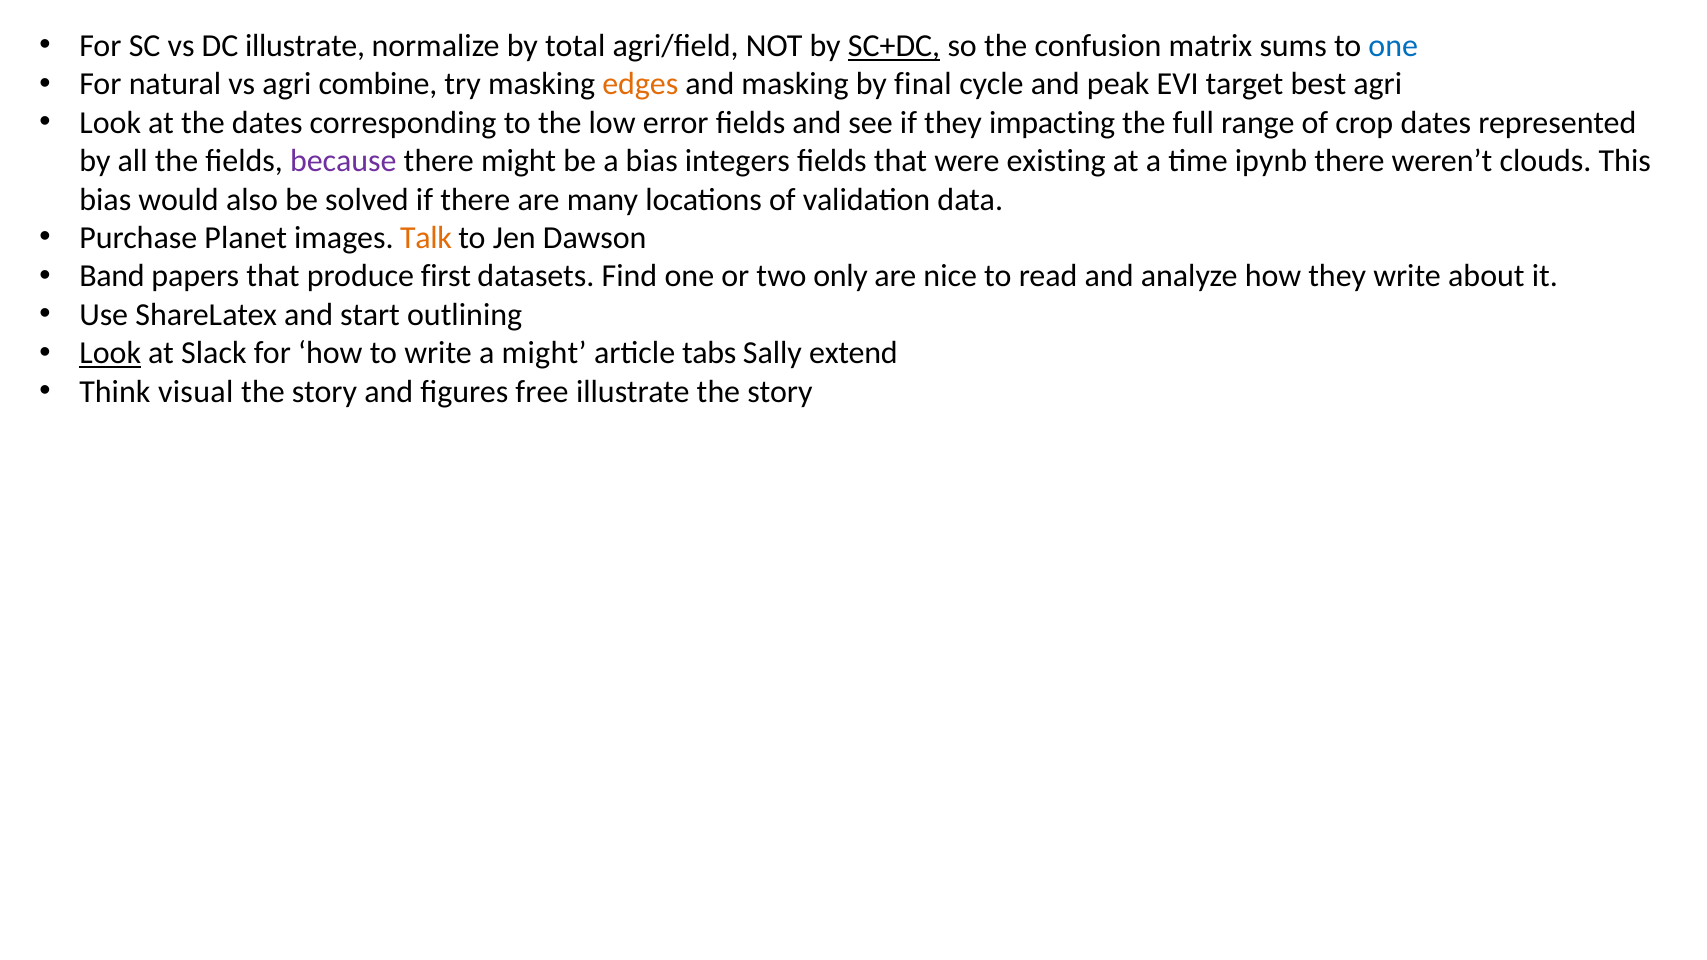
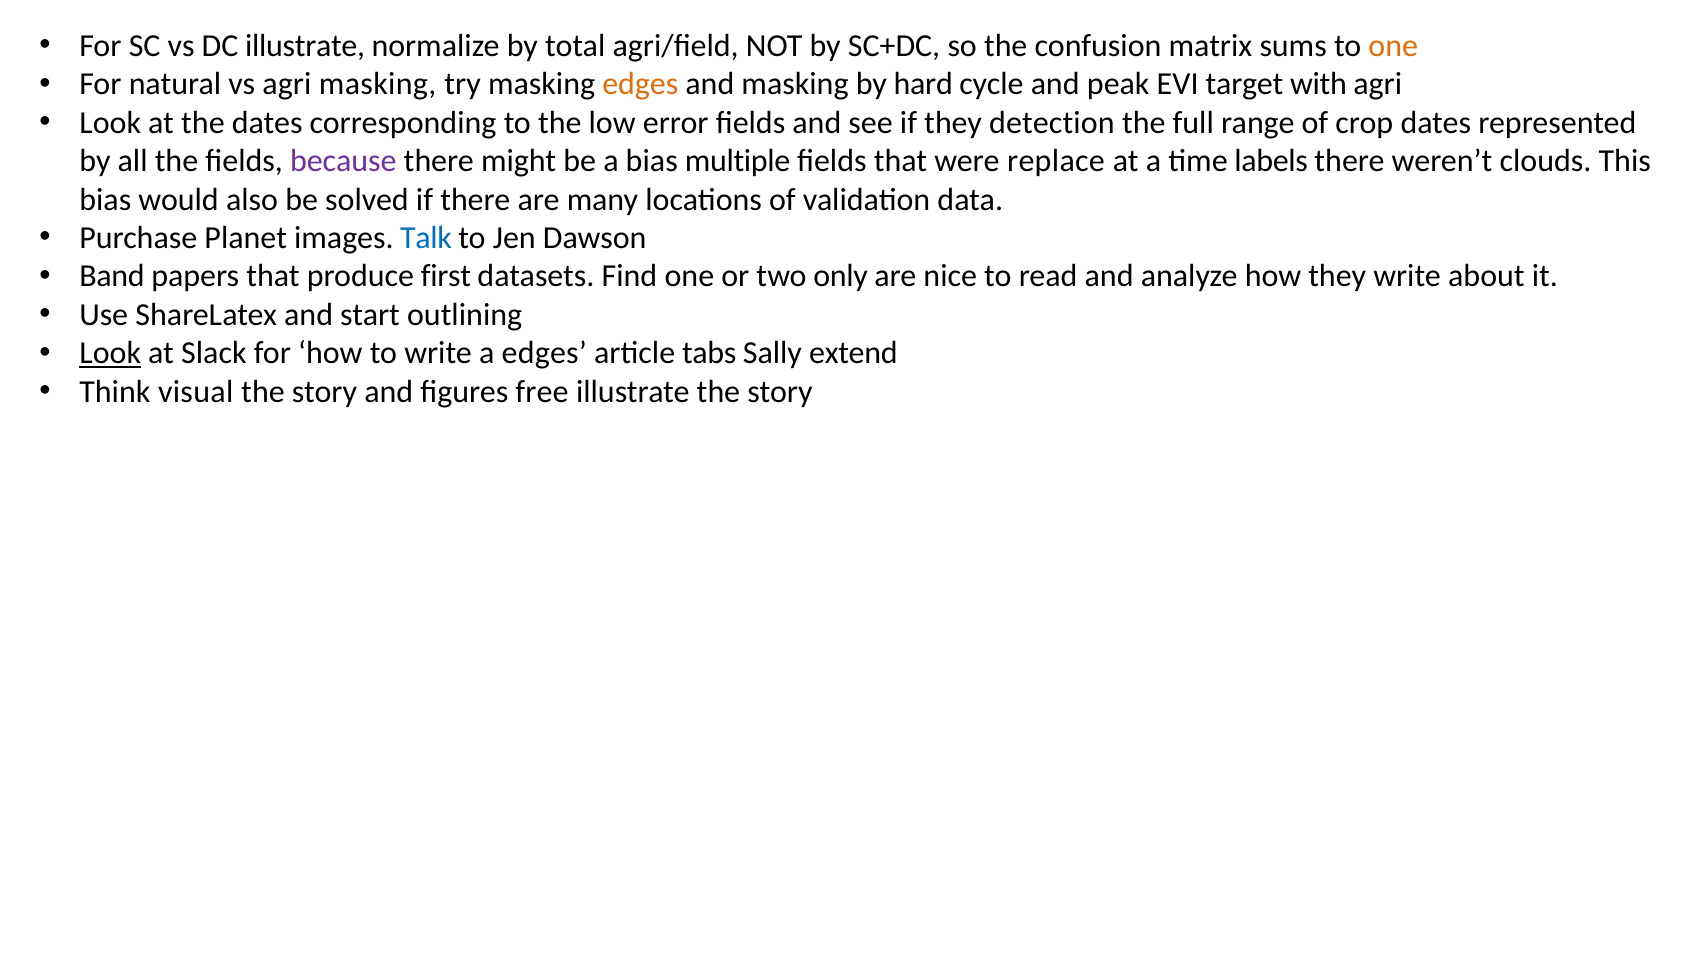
SC+DC underline: present -> none (894, 46)
one colour: blue -> orange (1393, 46)
agri combine: combine -> masking (378, 84)
final: final -> hard (923, 84)
best: best -> with (1319, 84)
impacting: impacting -> detection (1052, 123)
integers: integers -> multiple (738, 161)
existing: existing -> replace (1056, 161)
ipynb: ipynb -> labels (1271, 161)
Talk colour: orange -> blue (426, 238)
a might: might -> edges (544, 353)
